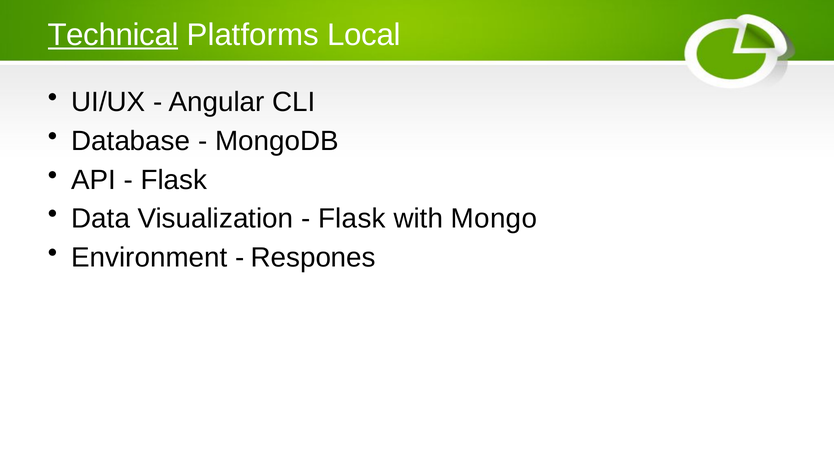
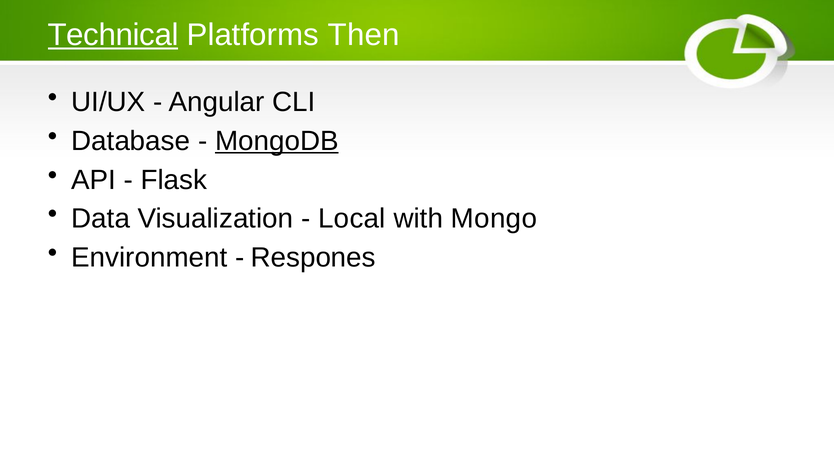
Local: Local -> Then (364, 35)
MongoDB underline: none -> present (277, 141)
Flask: Flask -> Local (352, 219)
